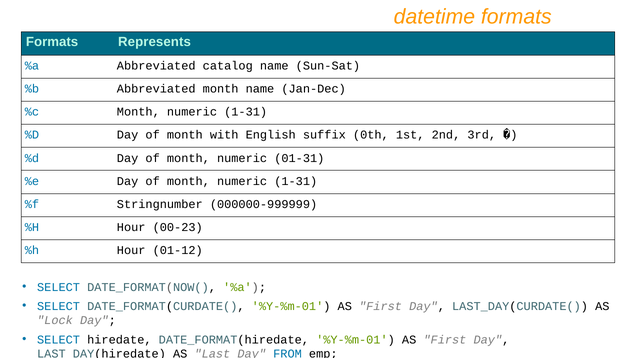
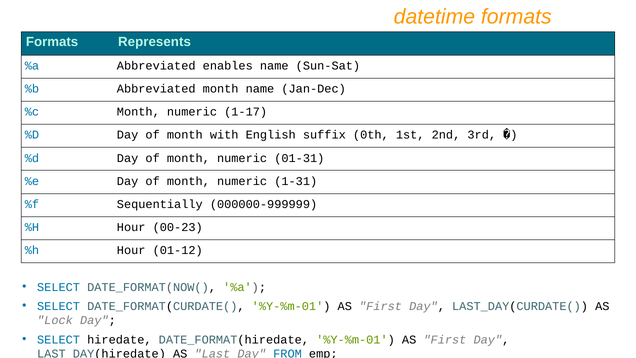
catalog: catalog -> enables (228, 66)
%c Month numeric 1-31: 1-31 -> 1-17 (246, 112)
Stringnumber: Stringnumber -> Sequentially (160, 204)
